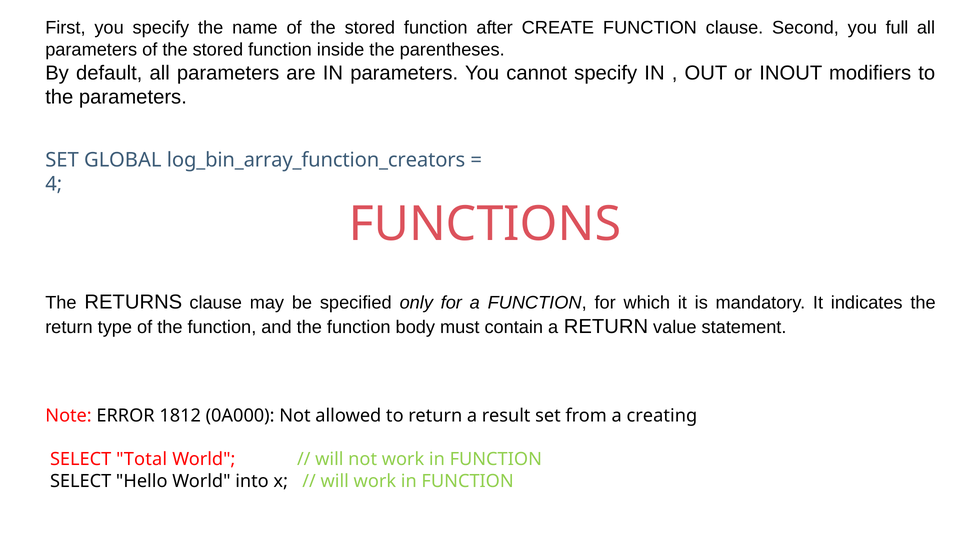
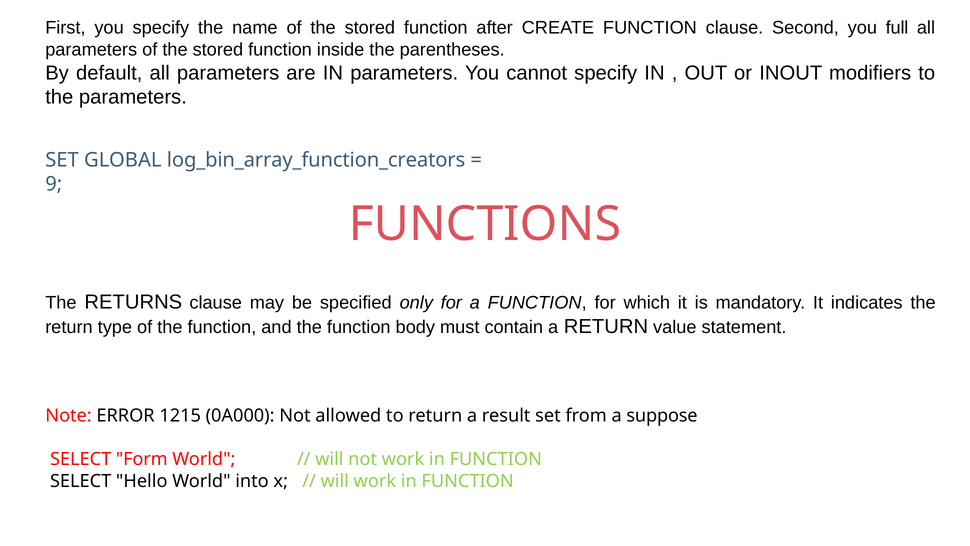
4: 4 -> 9 (54, 184)
1812: 1812 -> 1215 (180, 415)
creating: creating -> suppose (662, 415)
Total: Total -> Form (142, 459)
